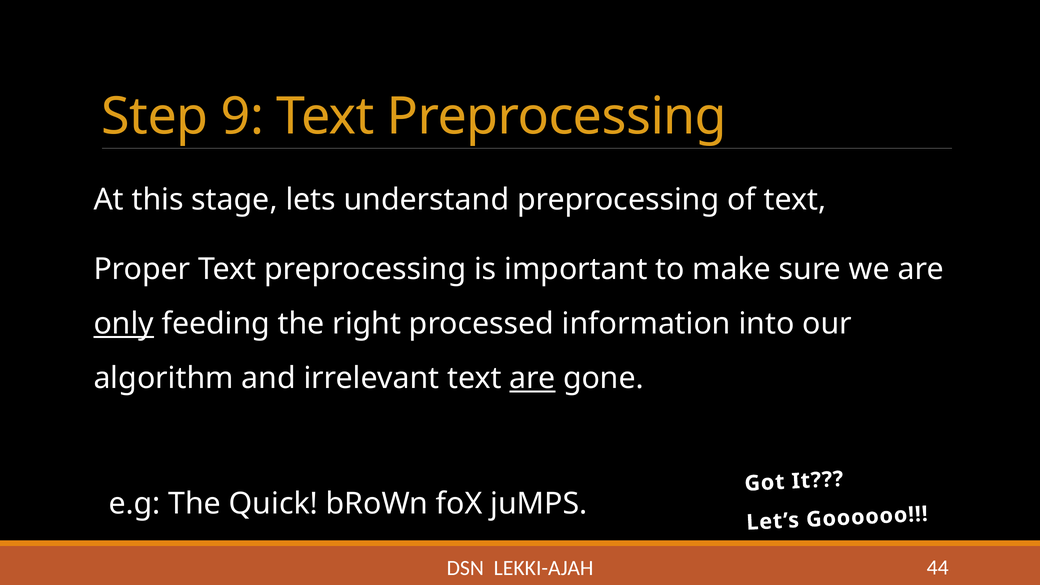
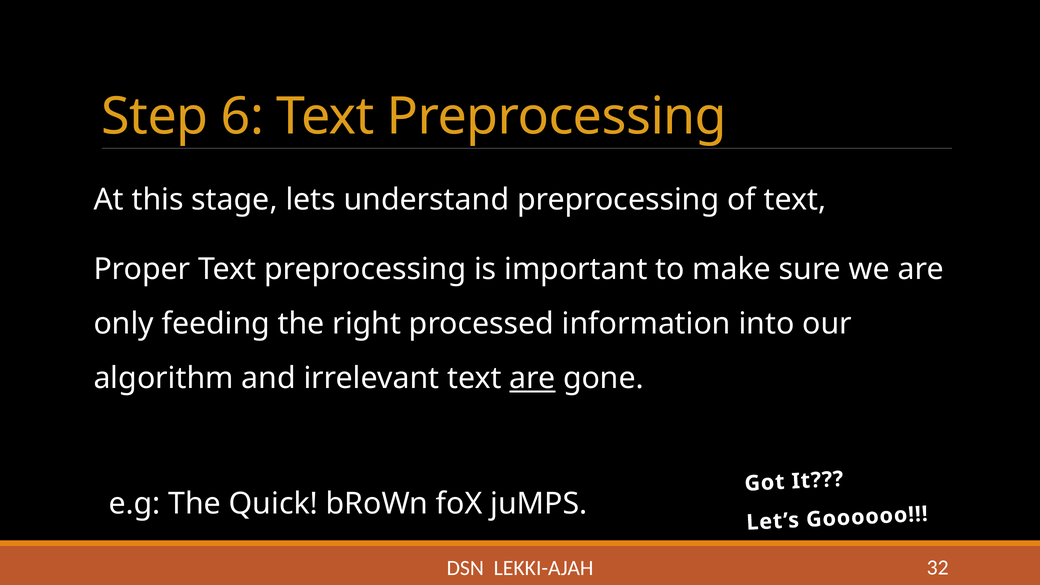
9: 9 -> 6 (242, 117)
only underline: present -> none (124, 324)
44: 44 -> 32 (938, 568)
